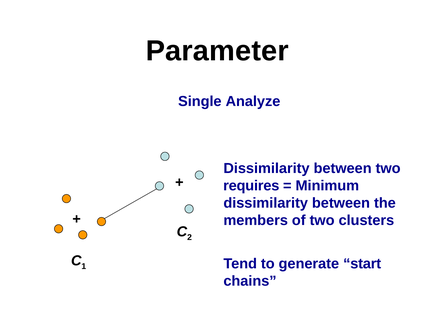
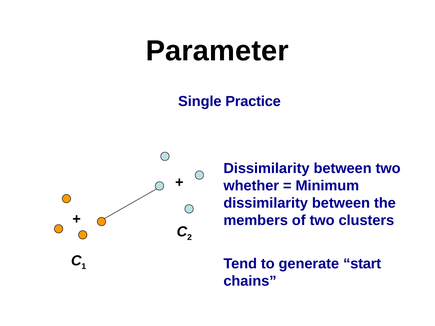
Analyze: Analyze -> Practice (253, 101)
requires: requires -> whether (251, 186)
